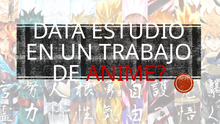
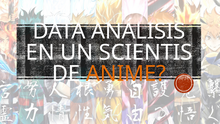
ESTUDIO: ESTUDIO -> ANÁLISIS (138, 31)
TRABAJO: TRABAJO -> SCIENTIS (146, 52)
ANIME colour: red -> orange (126, 73)
